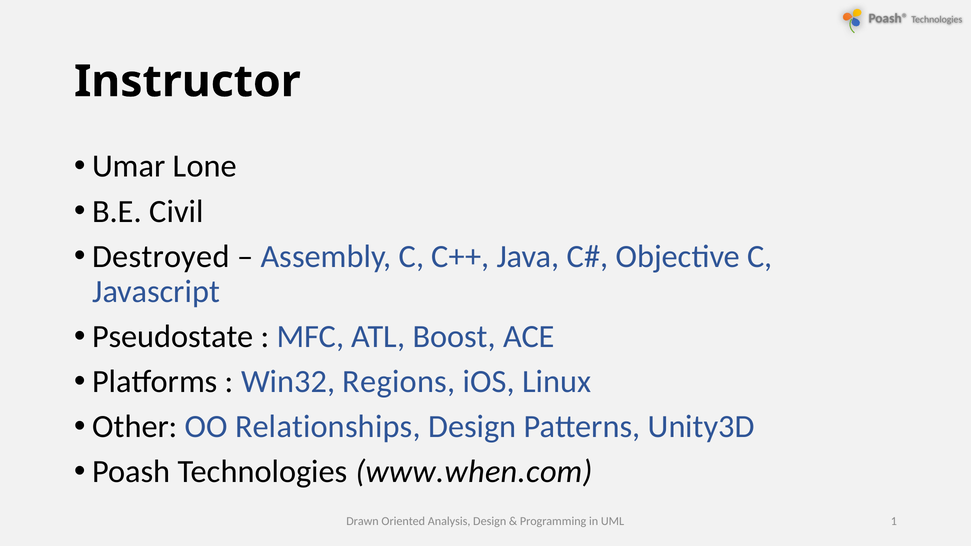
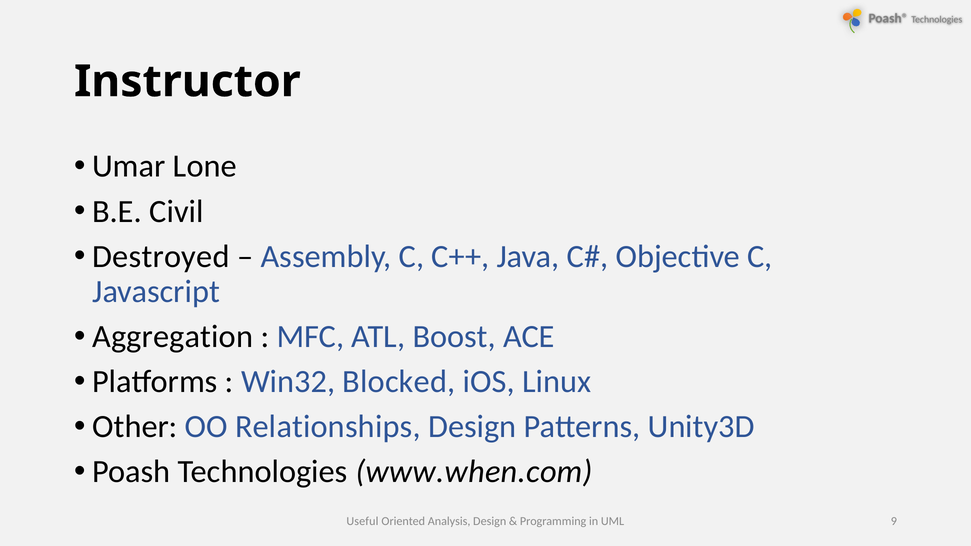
Pseudostate: Pseudostate -> Aggregation (173, 337)
Regions: Regions -> Blocked (399, 382)
Drawn: Drawn -> Useful (362, 521)
1: 1 -> 9 (894, 521)
